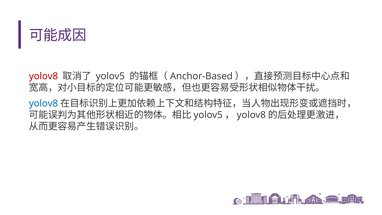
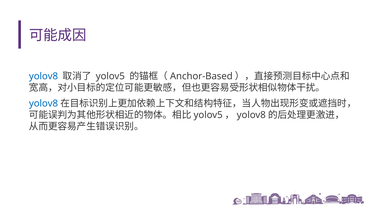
yolov8 colour: red -> blue (43, 76)
